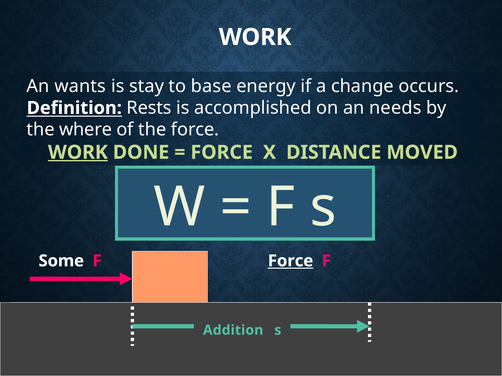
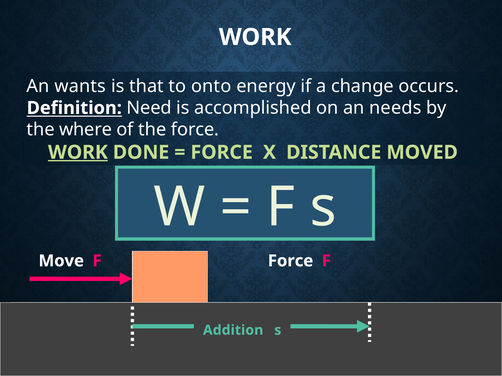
stay: stay -> that (147, 86)
base: base -> onto (211, 86)
Rests: Rests -> Need (149, 108)
Some: Some -> Move (61, 261)
Force underline: present -> none (291, 261)
